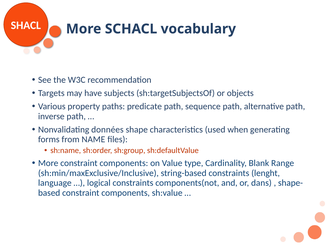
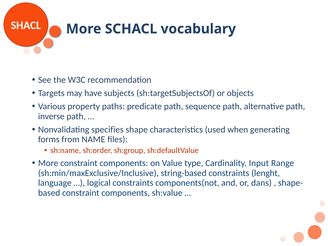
données: données -> specifies (107, 130)
Blank: Blank -> Input (259, 163)
